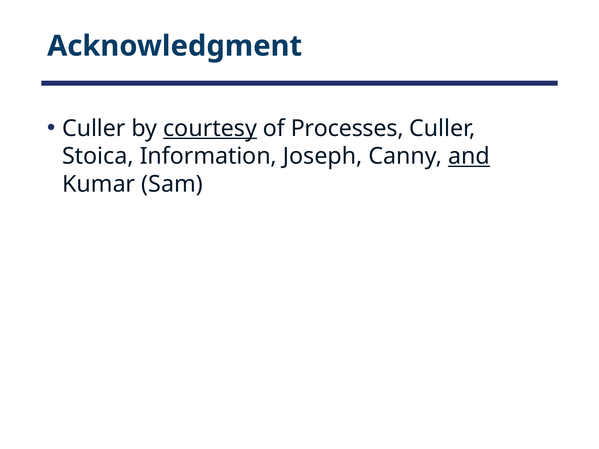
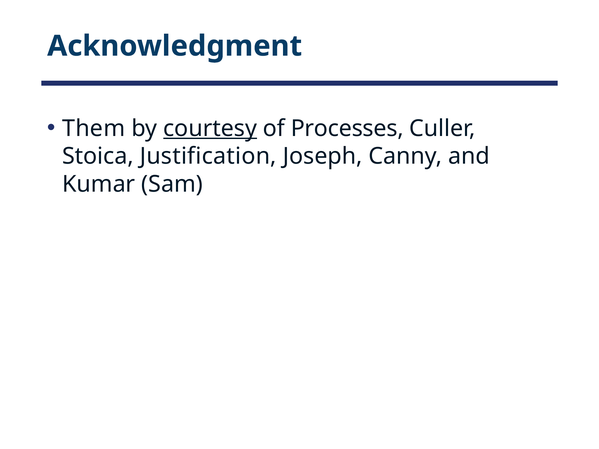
Culler: Culler -> Them (94, 128)
Information: Information -> Justification (208, 156)
and underline: present -> none (469, 156)
